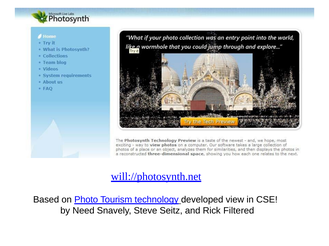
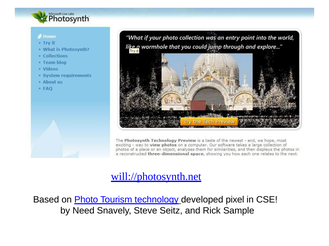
view: view -> pixel (235, 200)
Filtered: Filtered -> Sample (239, 211)
